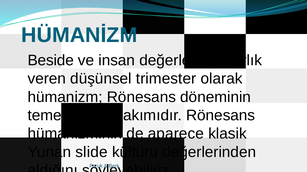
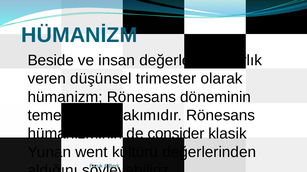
aparece: aparece -> consider (176, 134)
slide: slide -> went (92, 153)
